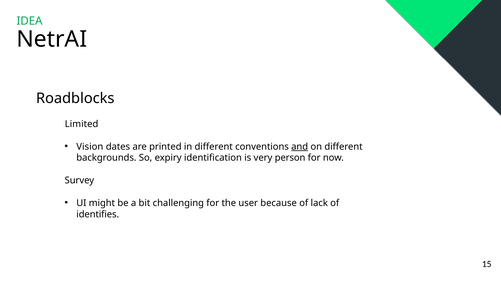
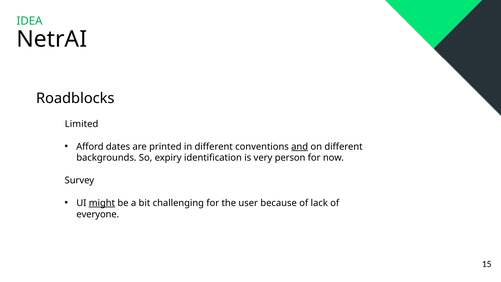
Vision: Vision -> Afford (90, 146)
might underline: none -> present (102, 203)
identifies: identifies -> everyone (98, 214)
